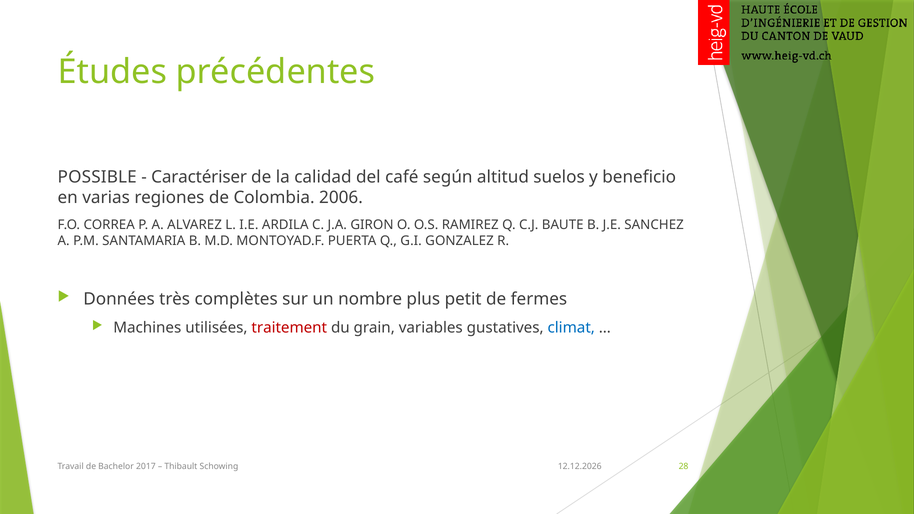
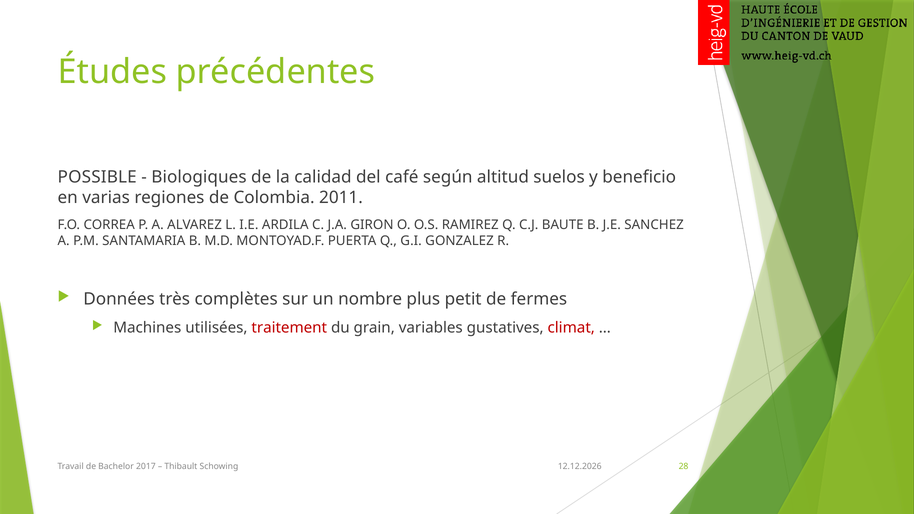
Caractériser: Caractériser -> Biologiques (199, 177)
2006: 2006 -> 2011 (341, 197)
climat colour: blue -> red (571, 328)
